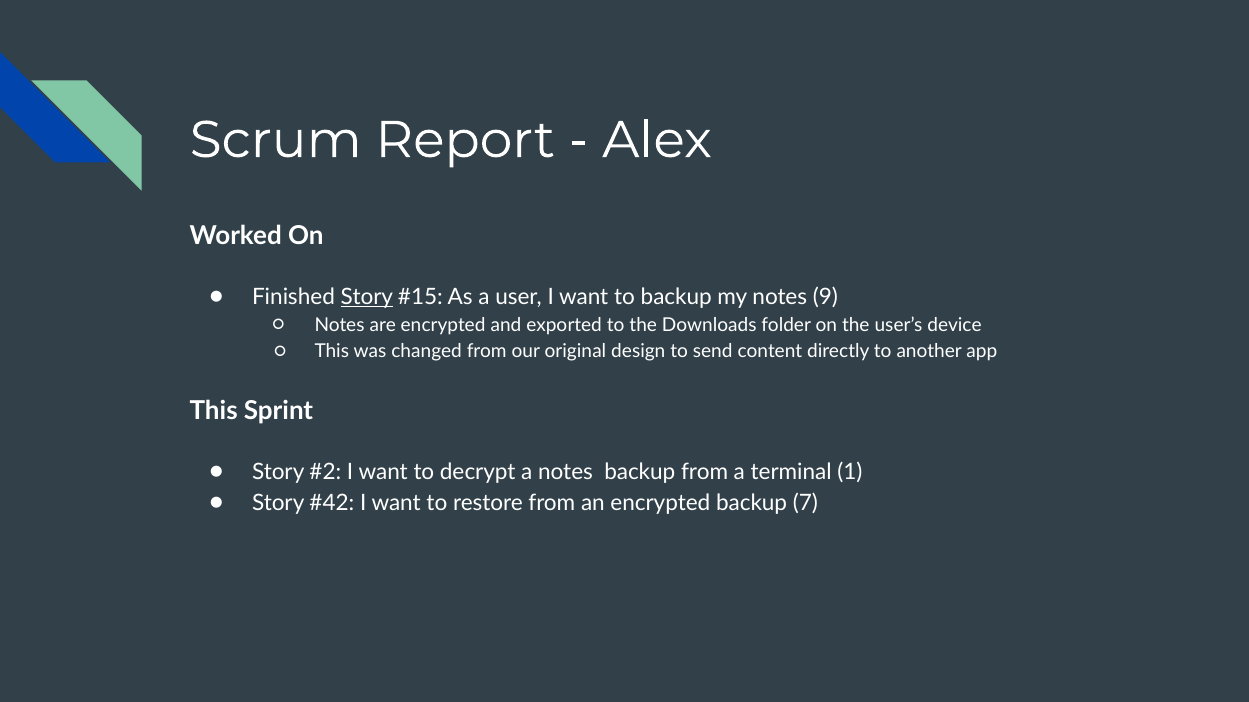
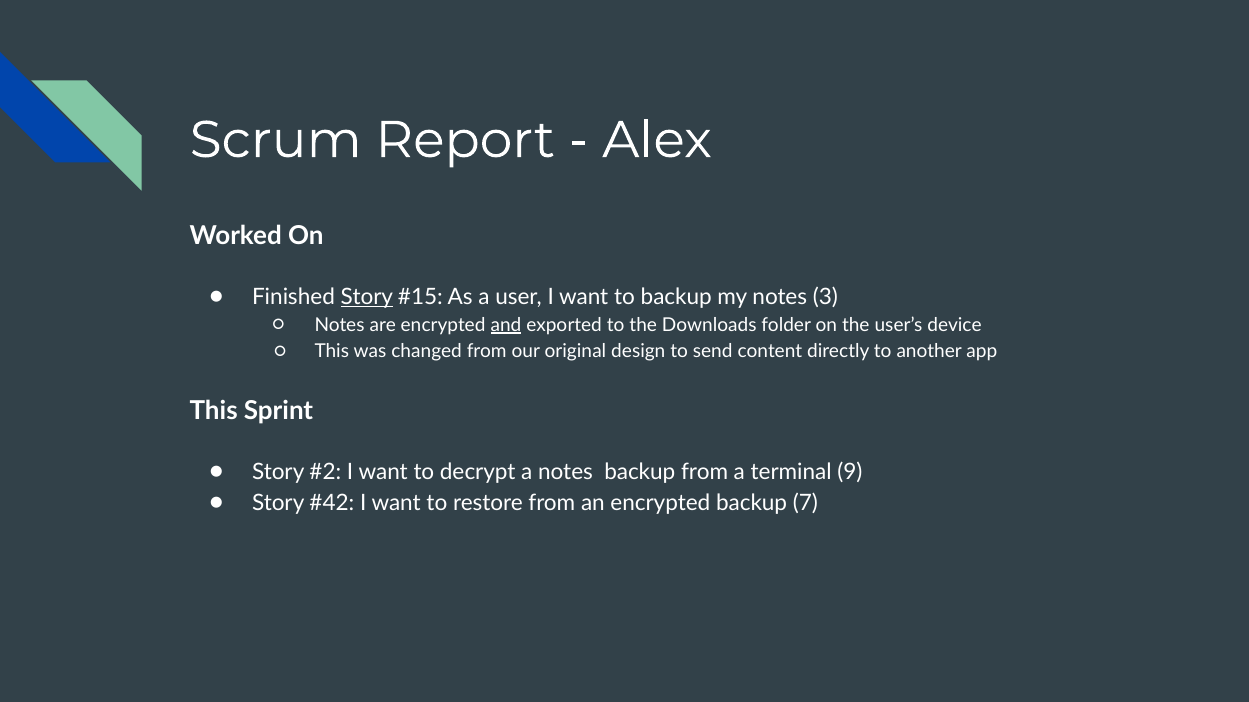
9: 9 -> 3 (825, 297)
and underline: none -> present (506, 325)
1: 1 -> 9 (850, 472)
